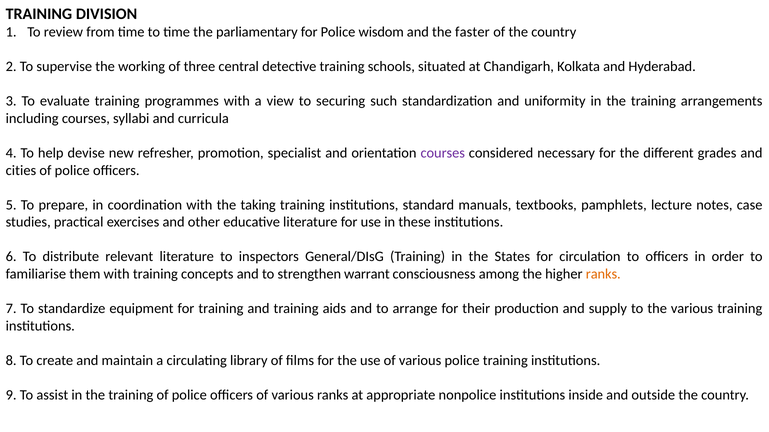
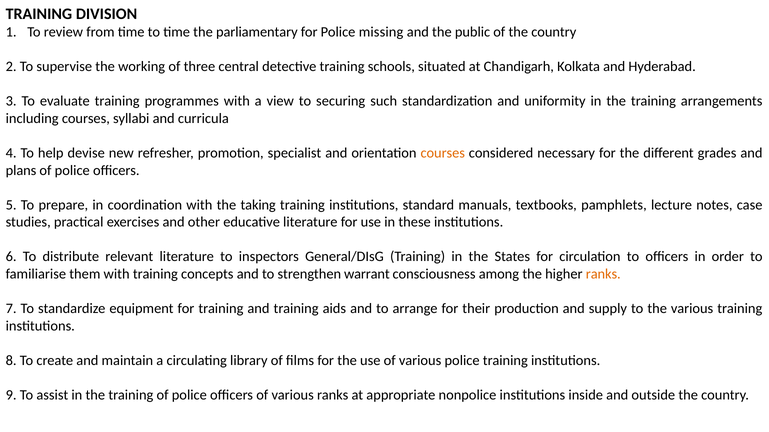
wisdom: wisdom -> missing (381, 32)
faster: faster -> public (473, 32)
courses colour: purple -> orange (443, 153)
cities: cities -> plans (21, 171)
